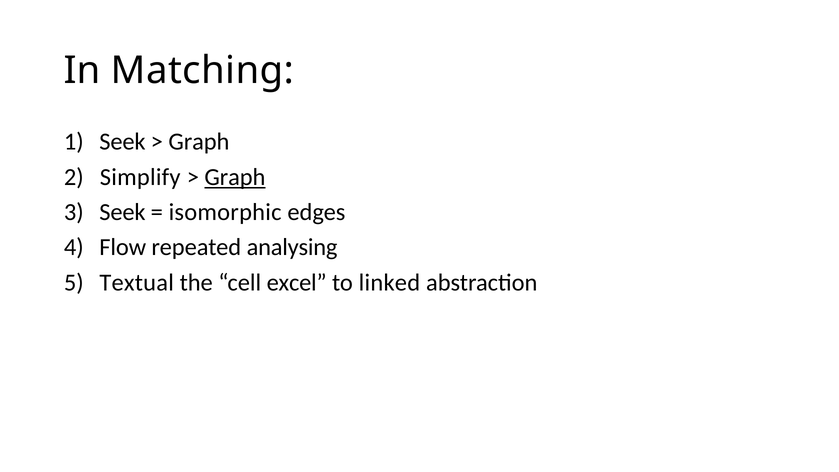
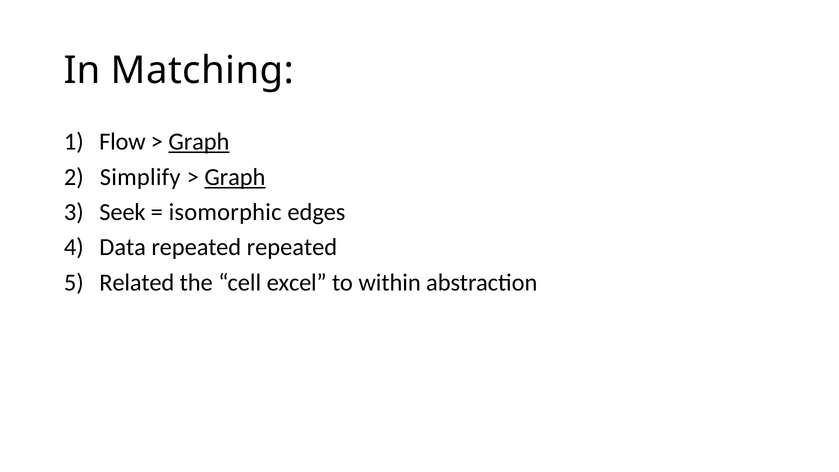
Seek: Seek -> Flow (122, 142)
Graph underline: none -> present (199, 142)
Flow: Flow -> Data (123, 247)
repeated analysing: analysing -> repeated (292, 247)
Textual: Textual -> Related (137, 283)
linked: linked -> within (390, 283)
